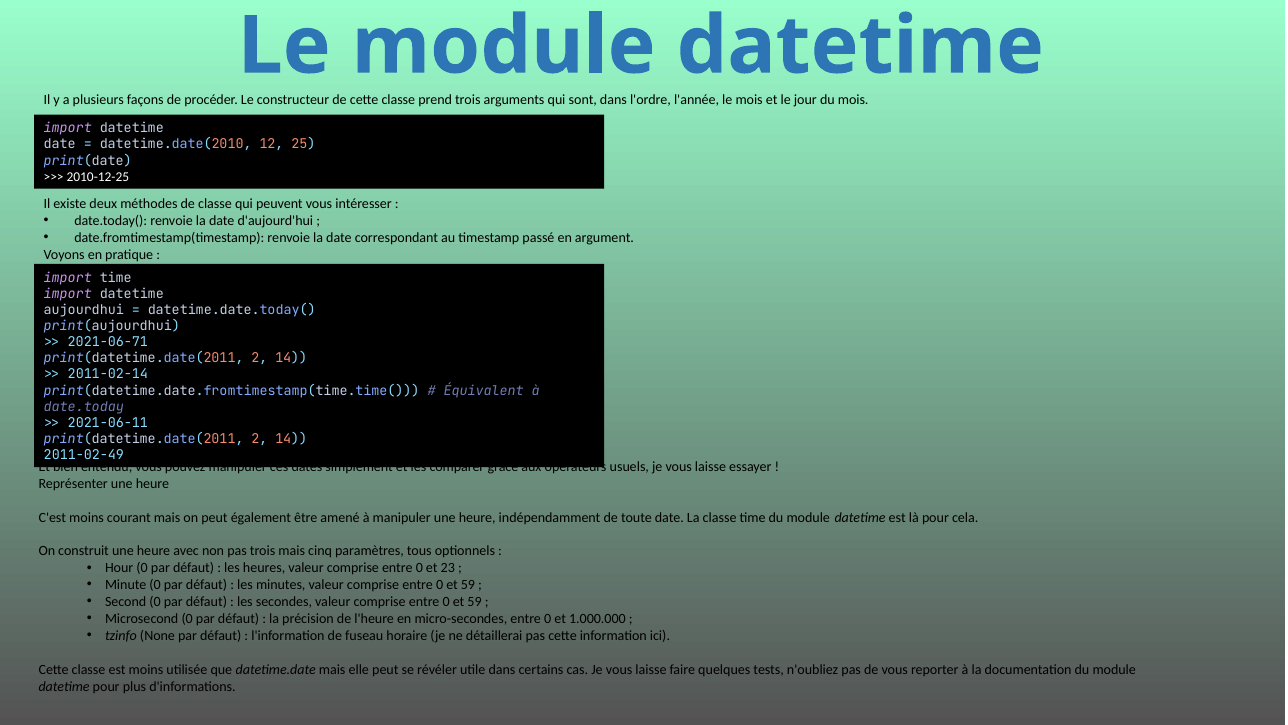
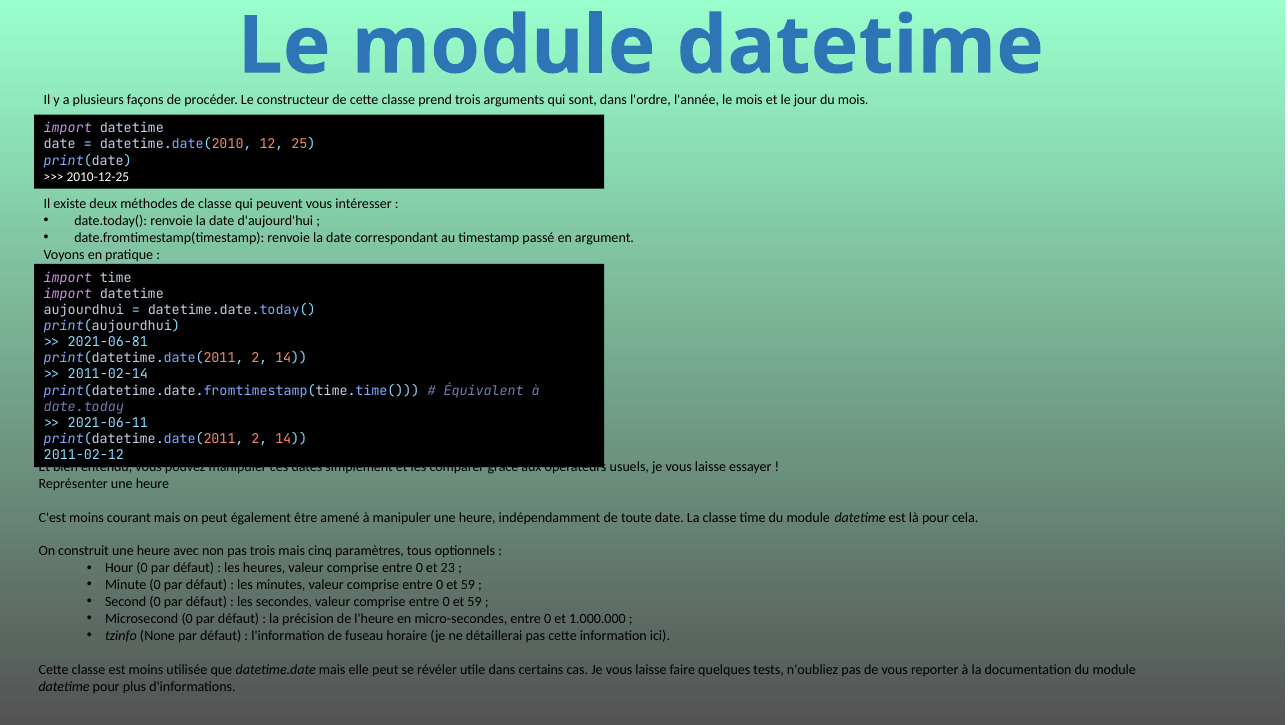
2021-06-71: 2021-06-71 -> 2021-06-81 (108, 342)
2011-02-49: 2011-02-49 -> 2011-02-12 (84, 455)
